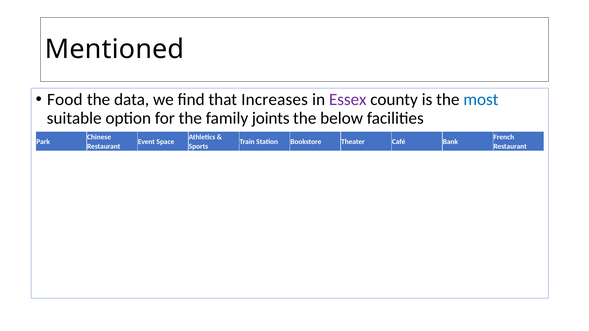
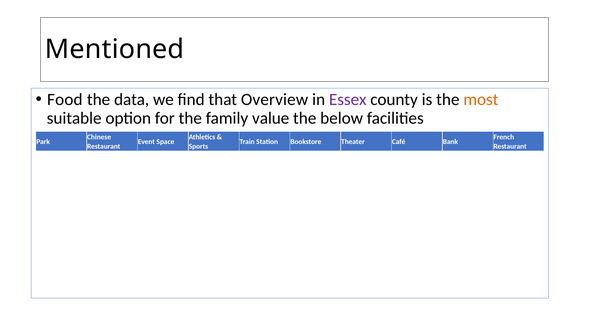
Increases: Increases -> Overview (275, 100)
most colour: blue -> orange (481, 100)
joints: joints -> value (271, 118)
